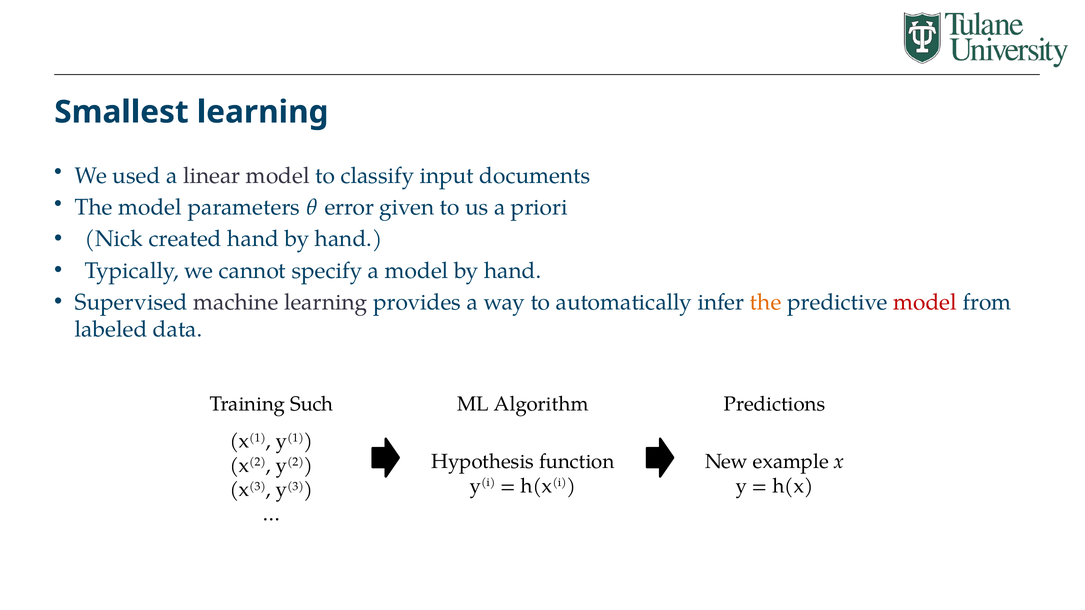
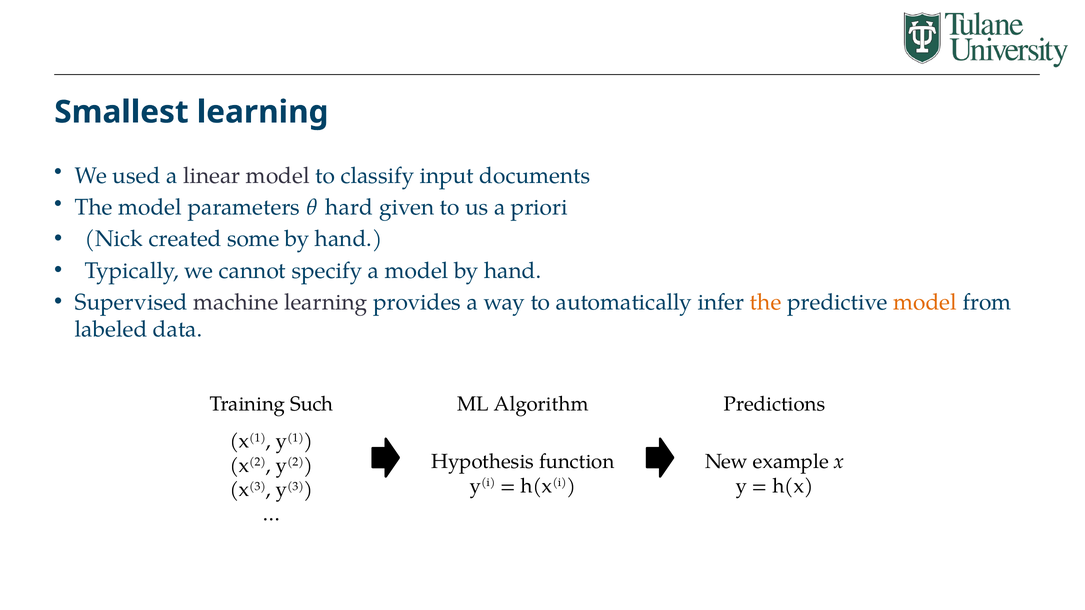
error: error -> hard (349, 207)
created hand: hand -> some (253, 239)
model colour: red -> orange (925, 302)
